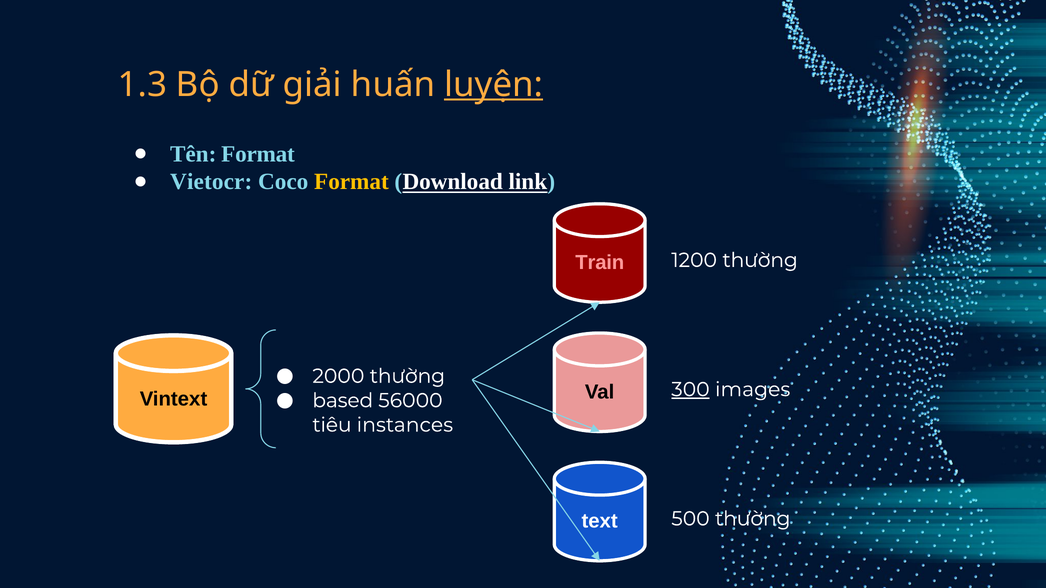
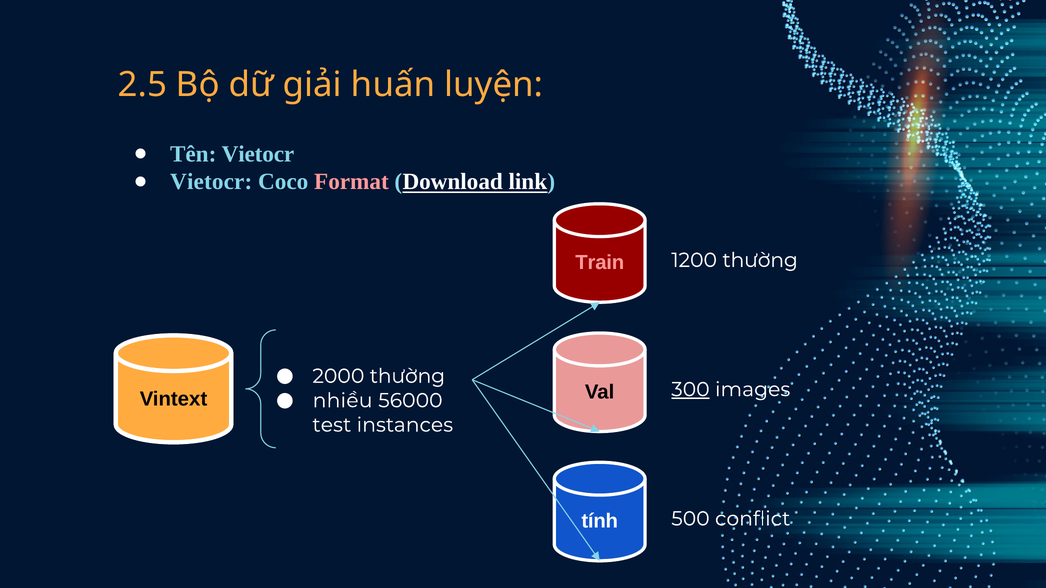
1.3: 1.3 -> 2.5 (142, 85)
luyện underline: present -> none (494, 85)
Tên Format: Format -> Vietocr (258, 154)
Format colour: yellow -> pink (351, 182)
based: based -> nhiều (343, 401)
tiêu: tiêu -> test (332, 425)
text: text -> tính (600, 522)
500 thường: thường -> conflict (753, 519)
